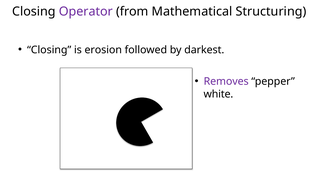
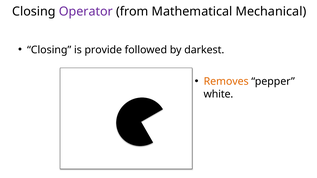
Structuring: Structuring -> Mechanical (271, 11)
erosion: erosion -> provide (103, 50)
Removes colour: purple -> orange (226, 82)
